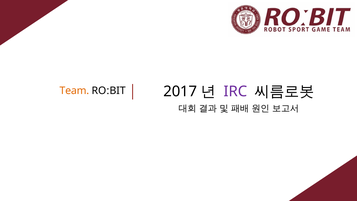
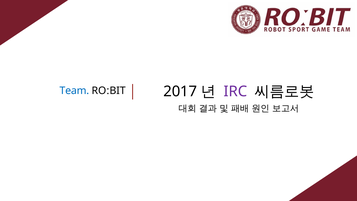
Team colour: orange -> blue (74, 90)
